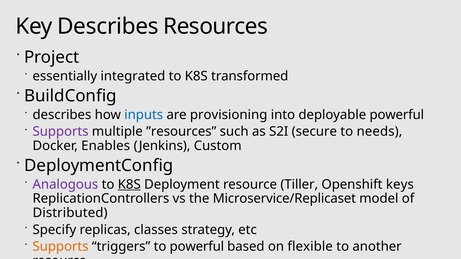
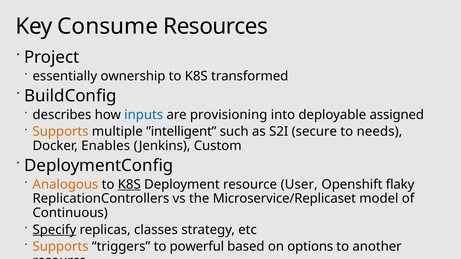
Key Describes: Describes -> Consume (108, 26)
integrated: integrated -> ownership (133, 76)
deployable powerful: powerful -> assigned (397, 115)
Supports colour: purple -> orange (61, 132)
”resources: ”resources -> ”intelligent (181, 132)
Analogous colour: purple -> orange (65, 185)
Tiller: Tiller -> User (299, 185)
keys: keys -> flaky (400, 185)
Distributed: Distributed -> Continuous (70, 213)
Specify underline: none -> present (54, 230)
flexible: flexible -> options (310, 247)
